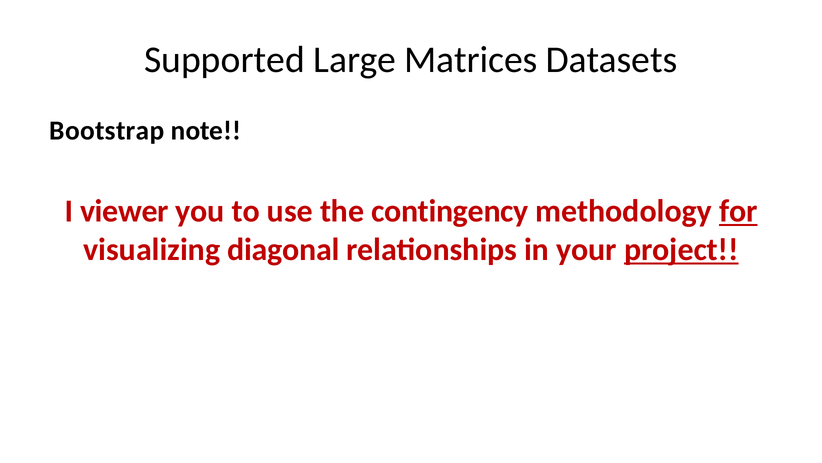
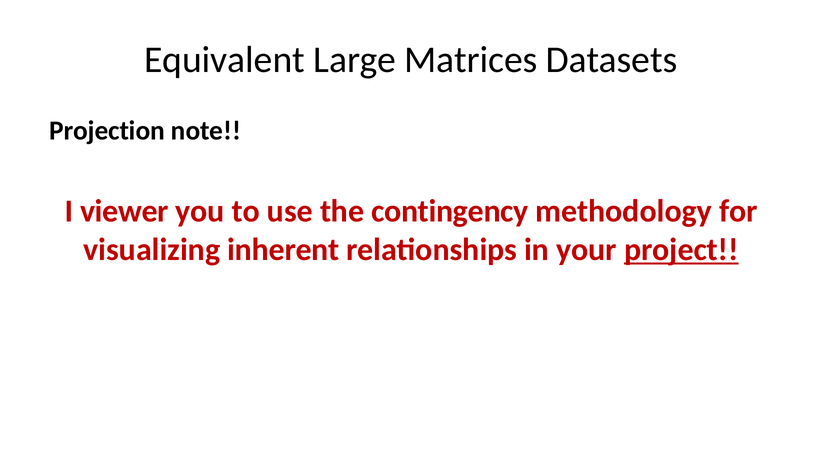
Supported: Supported -> Equivalent (224, 60)
Bootstrap: Bootstrap -> Projection (107, 130)
for underline: present -> none (738, 211)
diagonal: diagonal -> inherent (283, 249)
